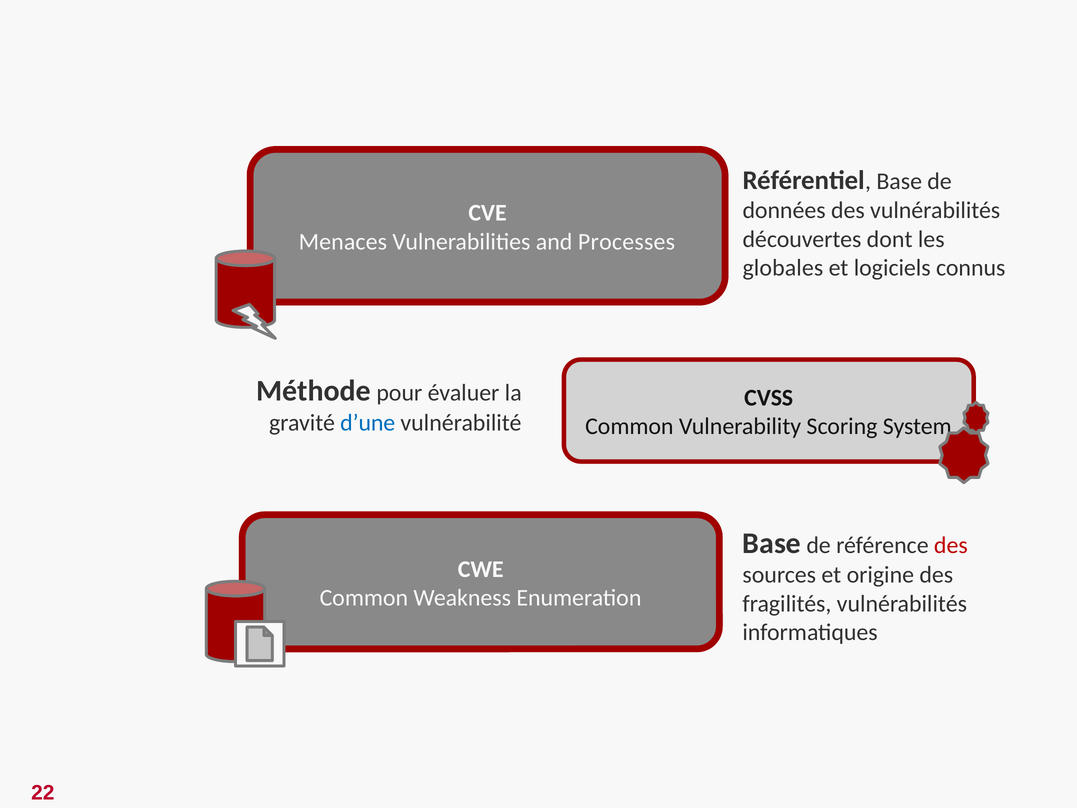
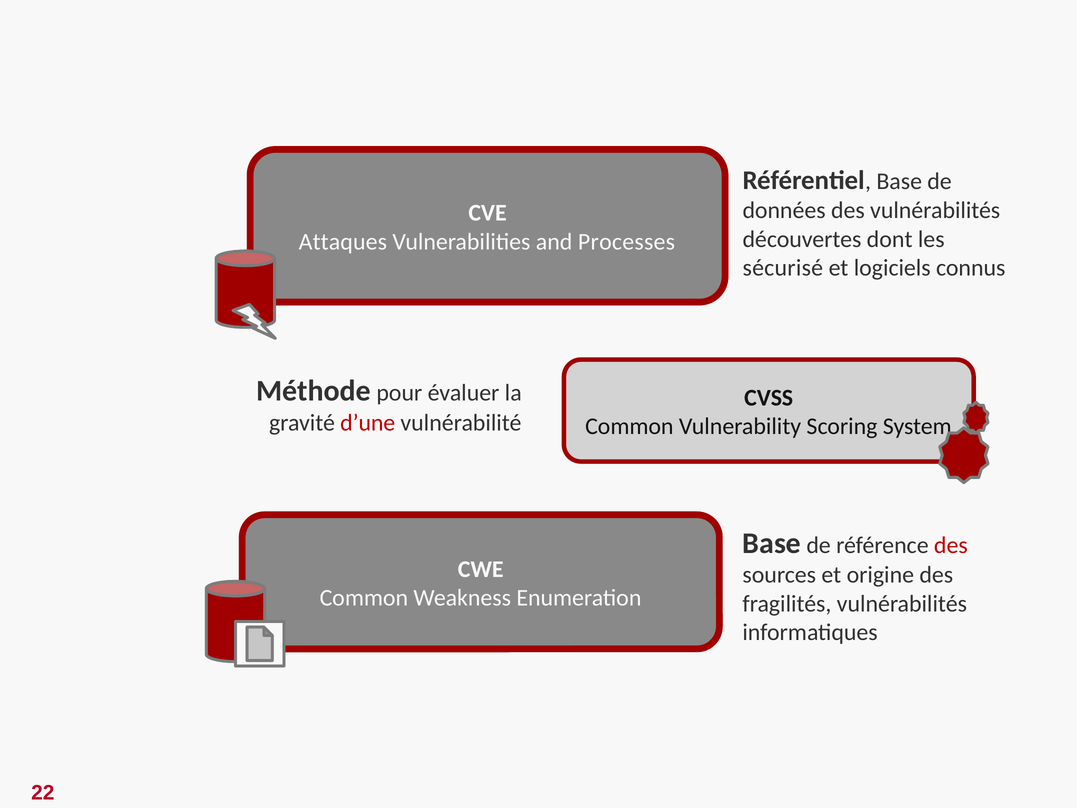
Menaces: Menaces -> Attaques (343, 242)
globales: globales -> sécurisé (783, 268)
d’une colour: blue -> red (368, 423)
